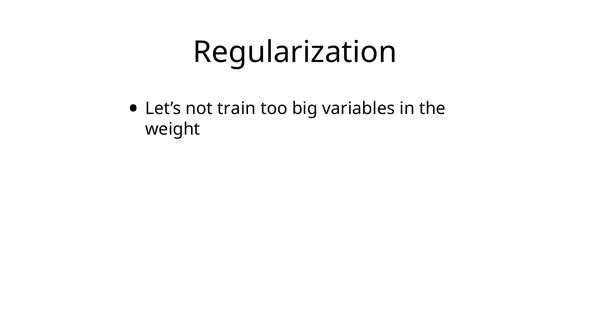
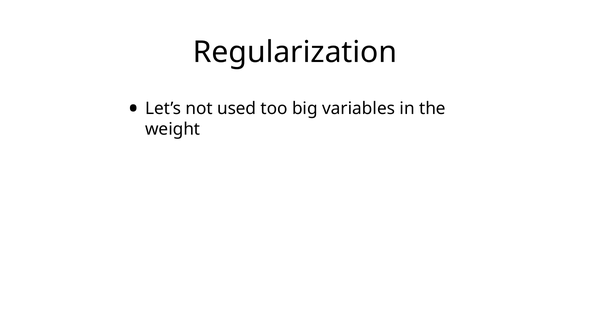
train: train -> used (237, 109)
